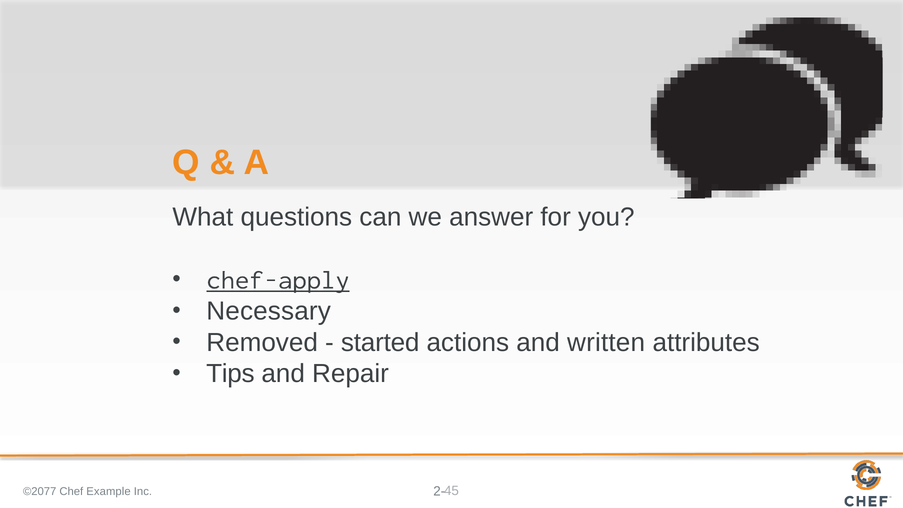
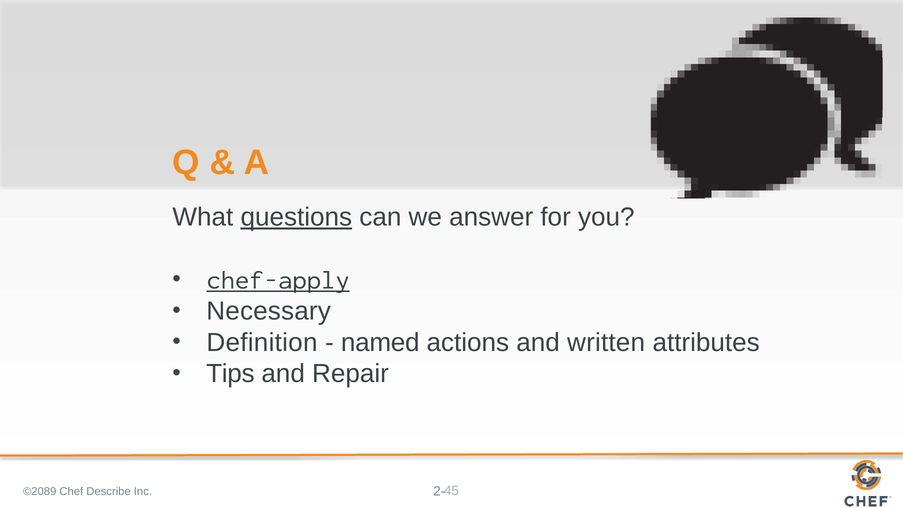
questions underline: none -> present (296, 217)
Removed: Removed -> Definition (262, 342)
started: started -> named (380, 342)
©2077: ©2077 -> ©2089 (40, 491)
Example: Example -> Describe (109, 491)
